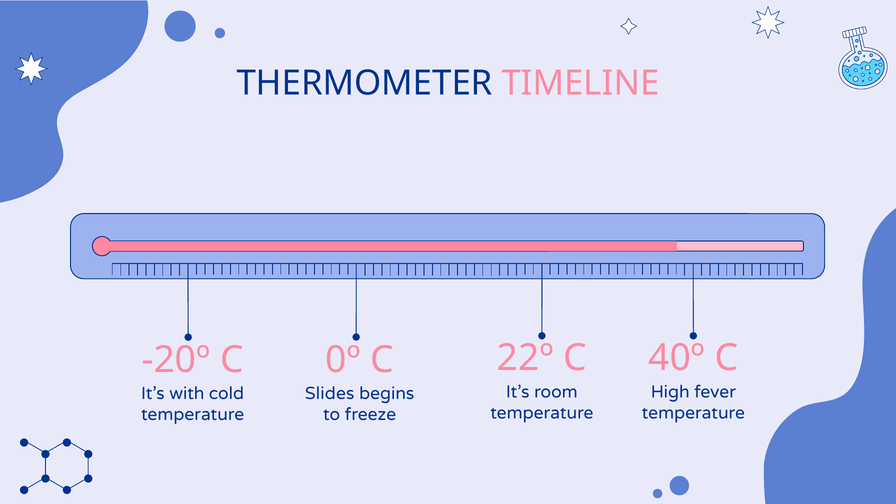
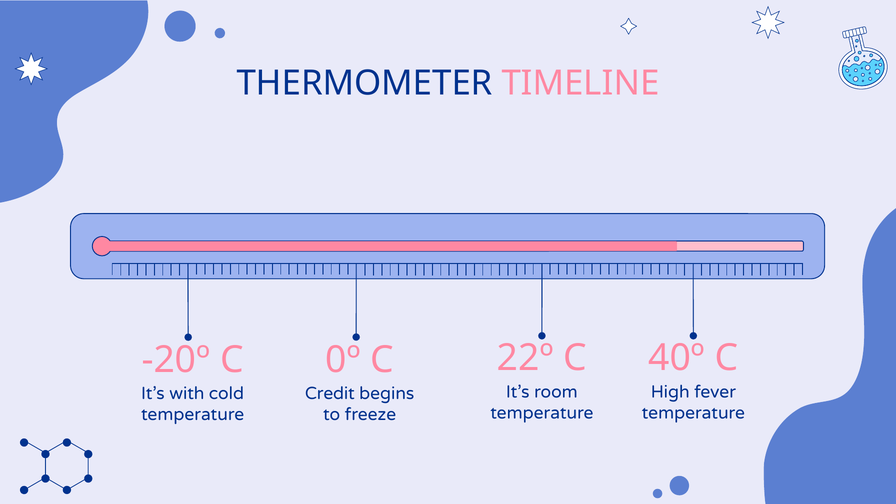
Slides: Slides -> Credit (330, 394)
